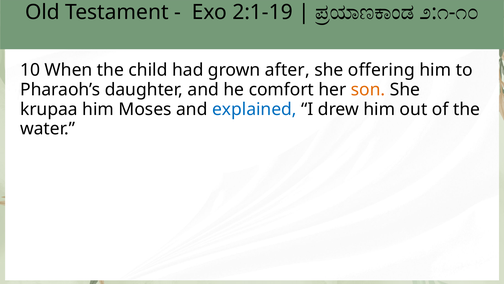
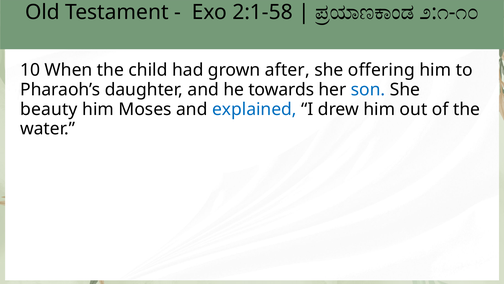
2:1-19: 2:1-19 -> 2:1-58 (263, 12)
comfort: comfort -> towards (281, 89)
son colour: orange -> blue (368, 89)
krupaa: krupaa -> beauty (49, 109)
